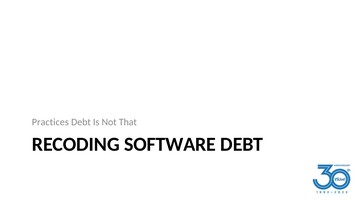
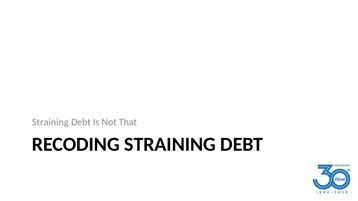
Practices: Practices -> Straining (50, 122)
RECODING SOFTWARE: SOFTWARE -> STRAINING (170, 145)
